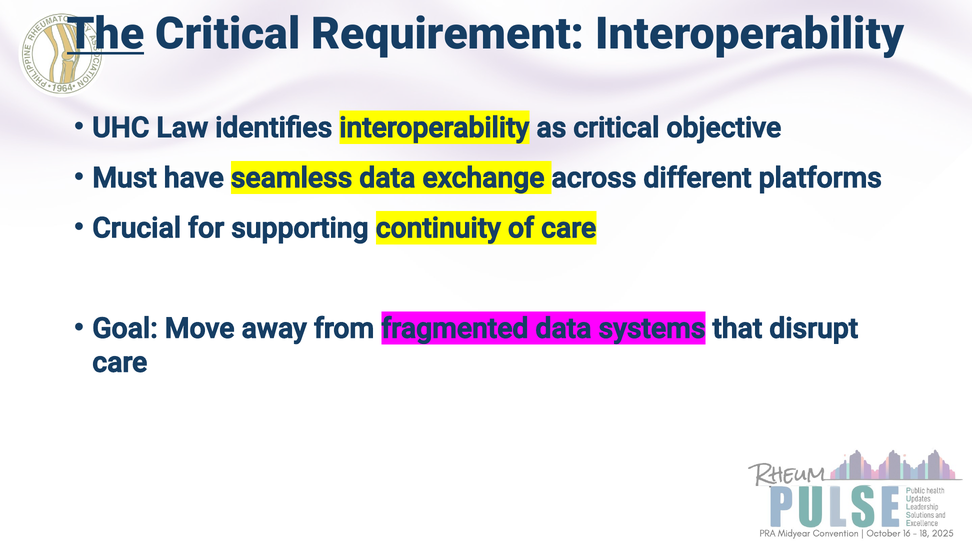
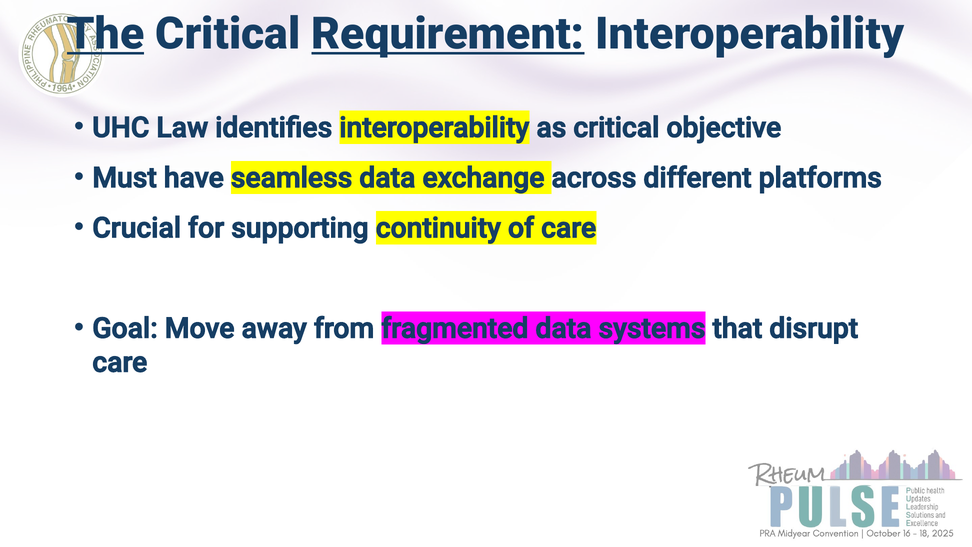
Requirement underline: none -> present (448, 34)
